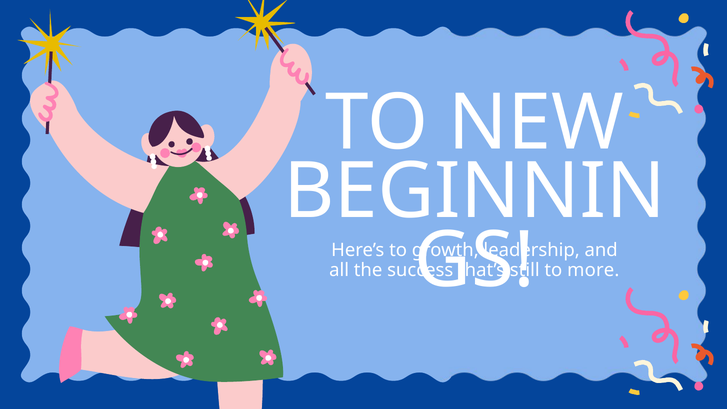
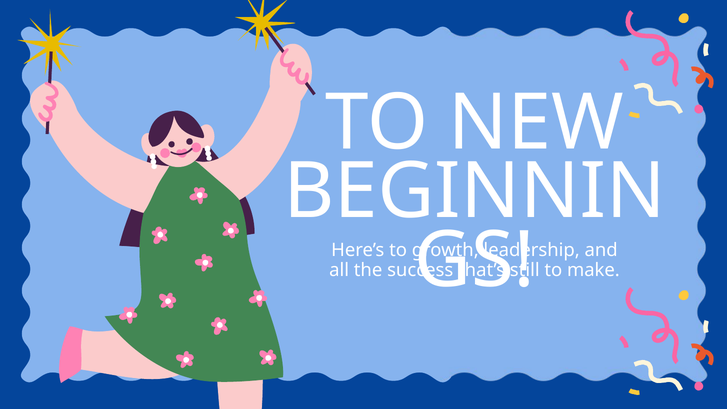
more: more -> make (593, 270)
